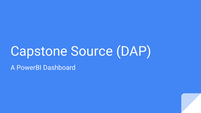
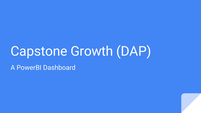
Source: Source -> Growth (92, 51)
